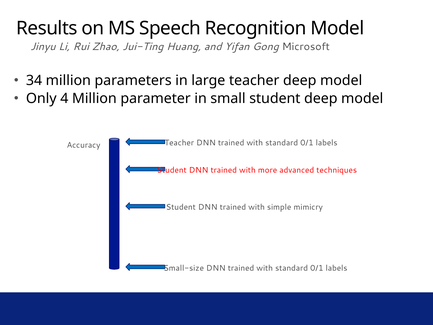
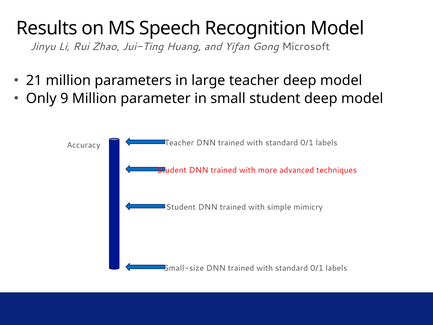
34: 34 -> 21 (34, 80)
4: 4 -> 9 (64, 98)
